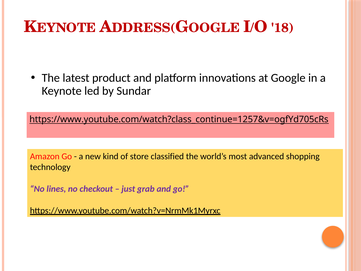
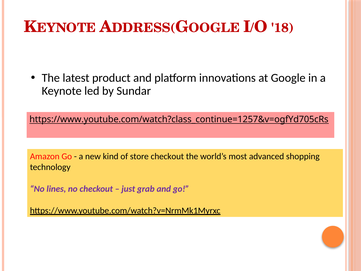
store classified: classified -> checkout (167, 156)
